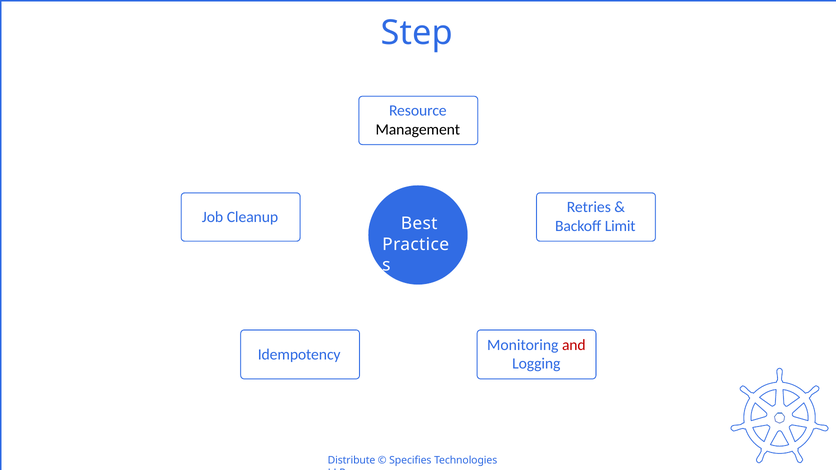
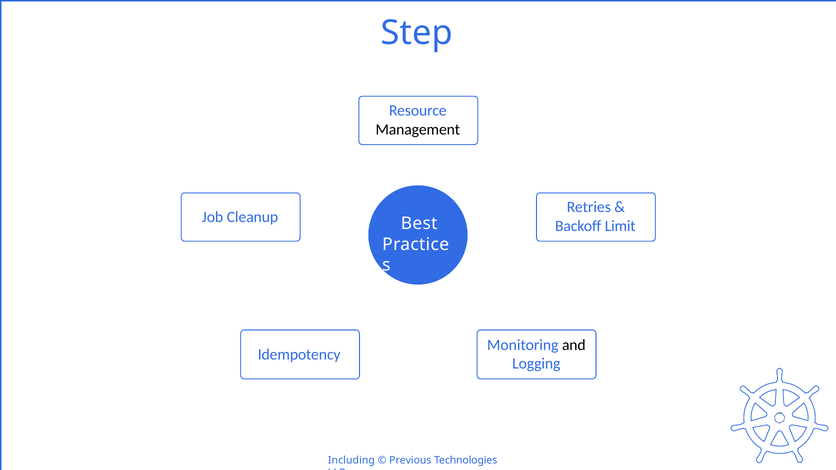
and colour: red -> black (574, 345)
Distribute: Distribute -> Including (351, 461)
Specifies: Specifies -> Previous (410, 461)
